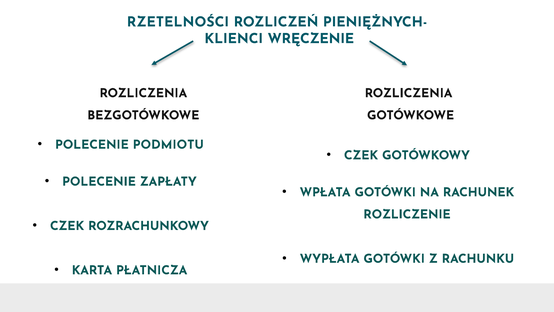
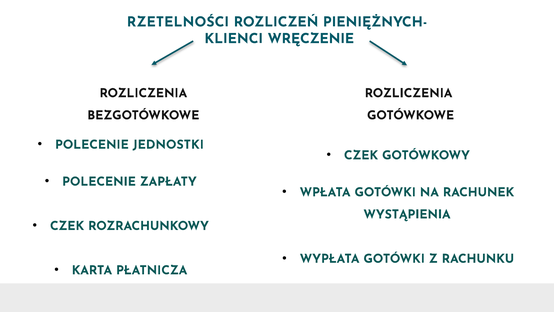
PODMIOTU: PODMIOTU -> JEDNOSTKI (168, 144)
ROZLICZENIE: ROZLICZENIE -> WYSTĄPIENIA (407, 214)
